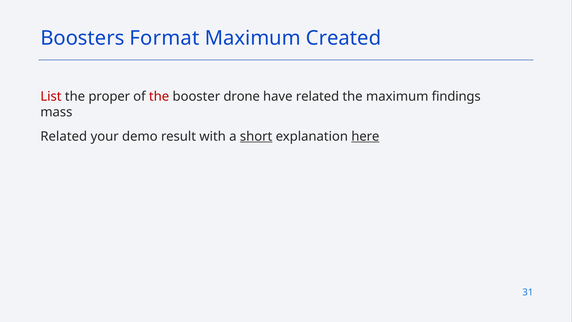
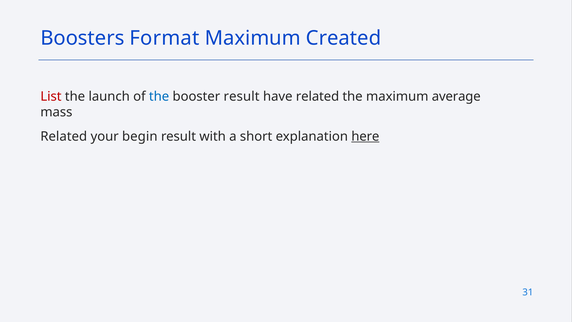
proper: proper -> launch (109, 97)
the colour: red -> blue (159, 97)
booster drone: drone -> result (242, 97)
findings: findings -> average (456, 97)
demo: demo -> begin (140, 136)
short underline: present -> none (256, 136)
